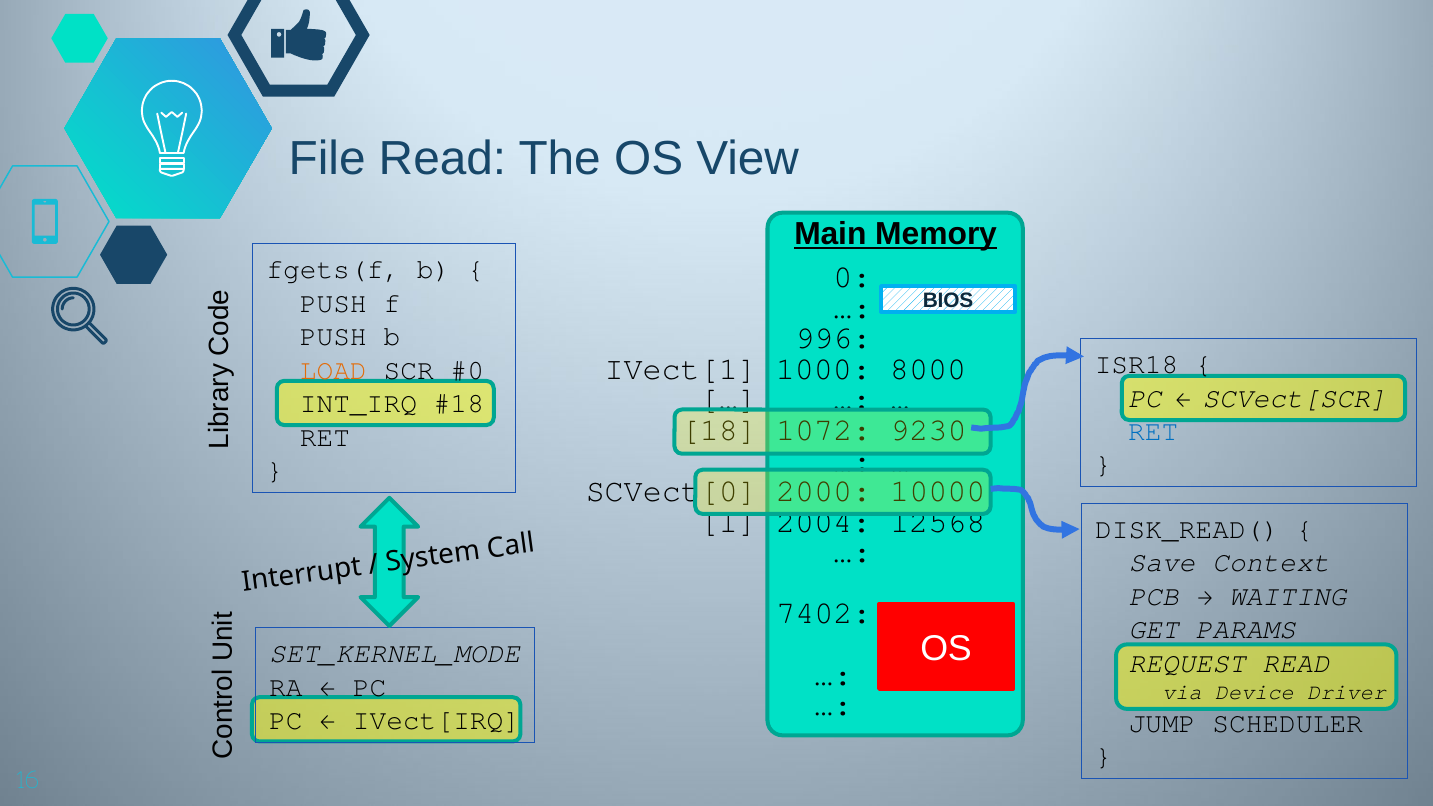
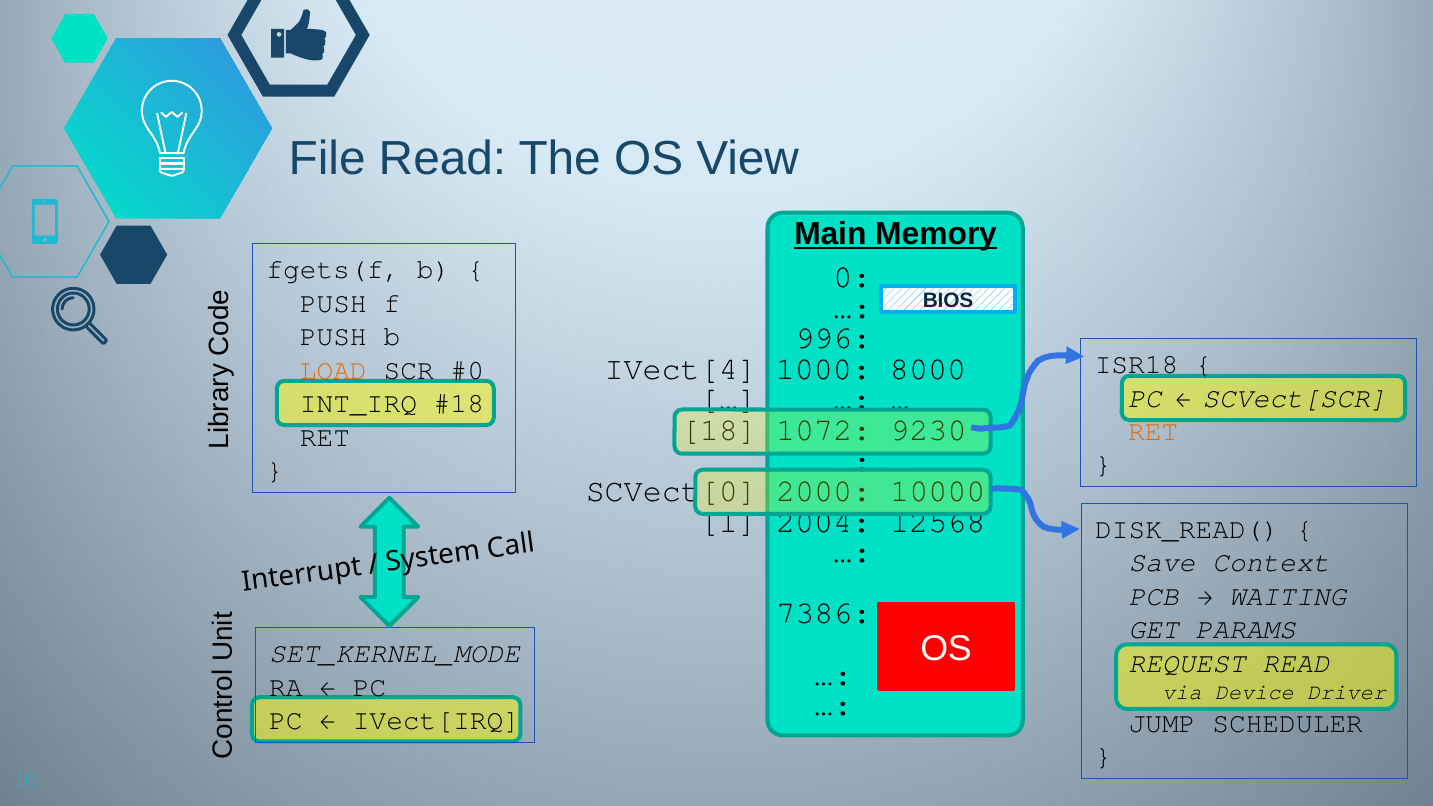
IVect[1: IVect[1 -> IVect[4 (681, 369)
RET colour: blue -> orange (1153, 431)
7402: 7402 -> 7386 (824, 614)
